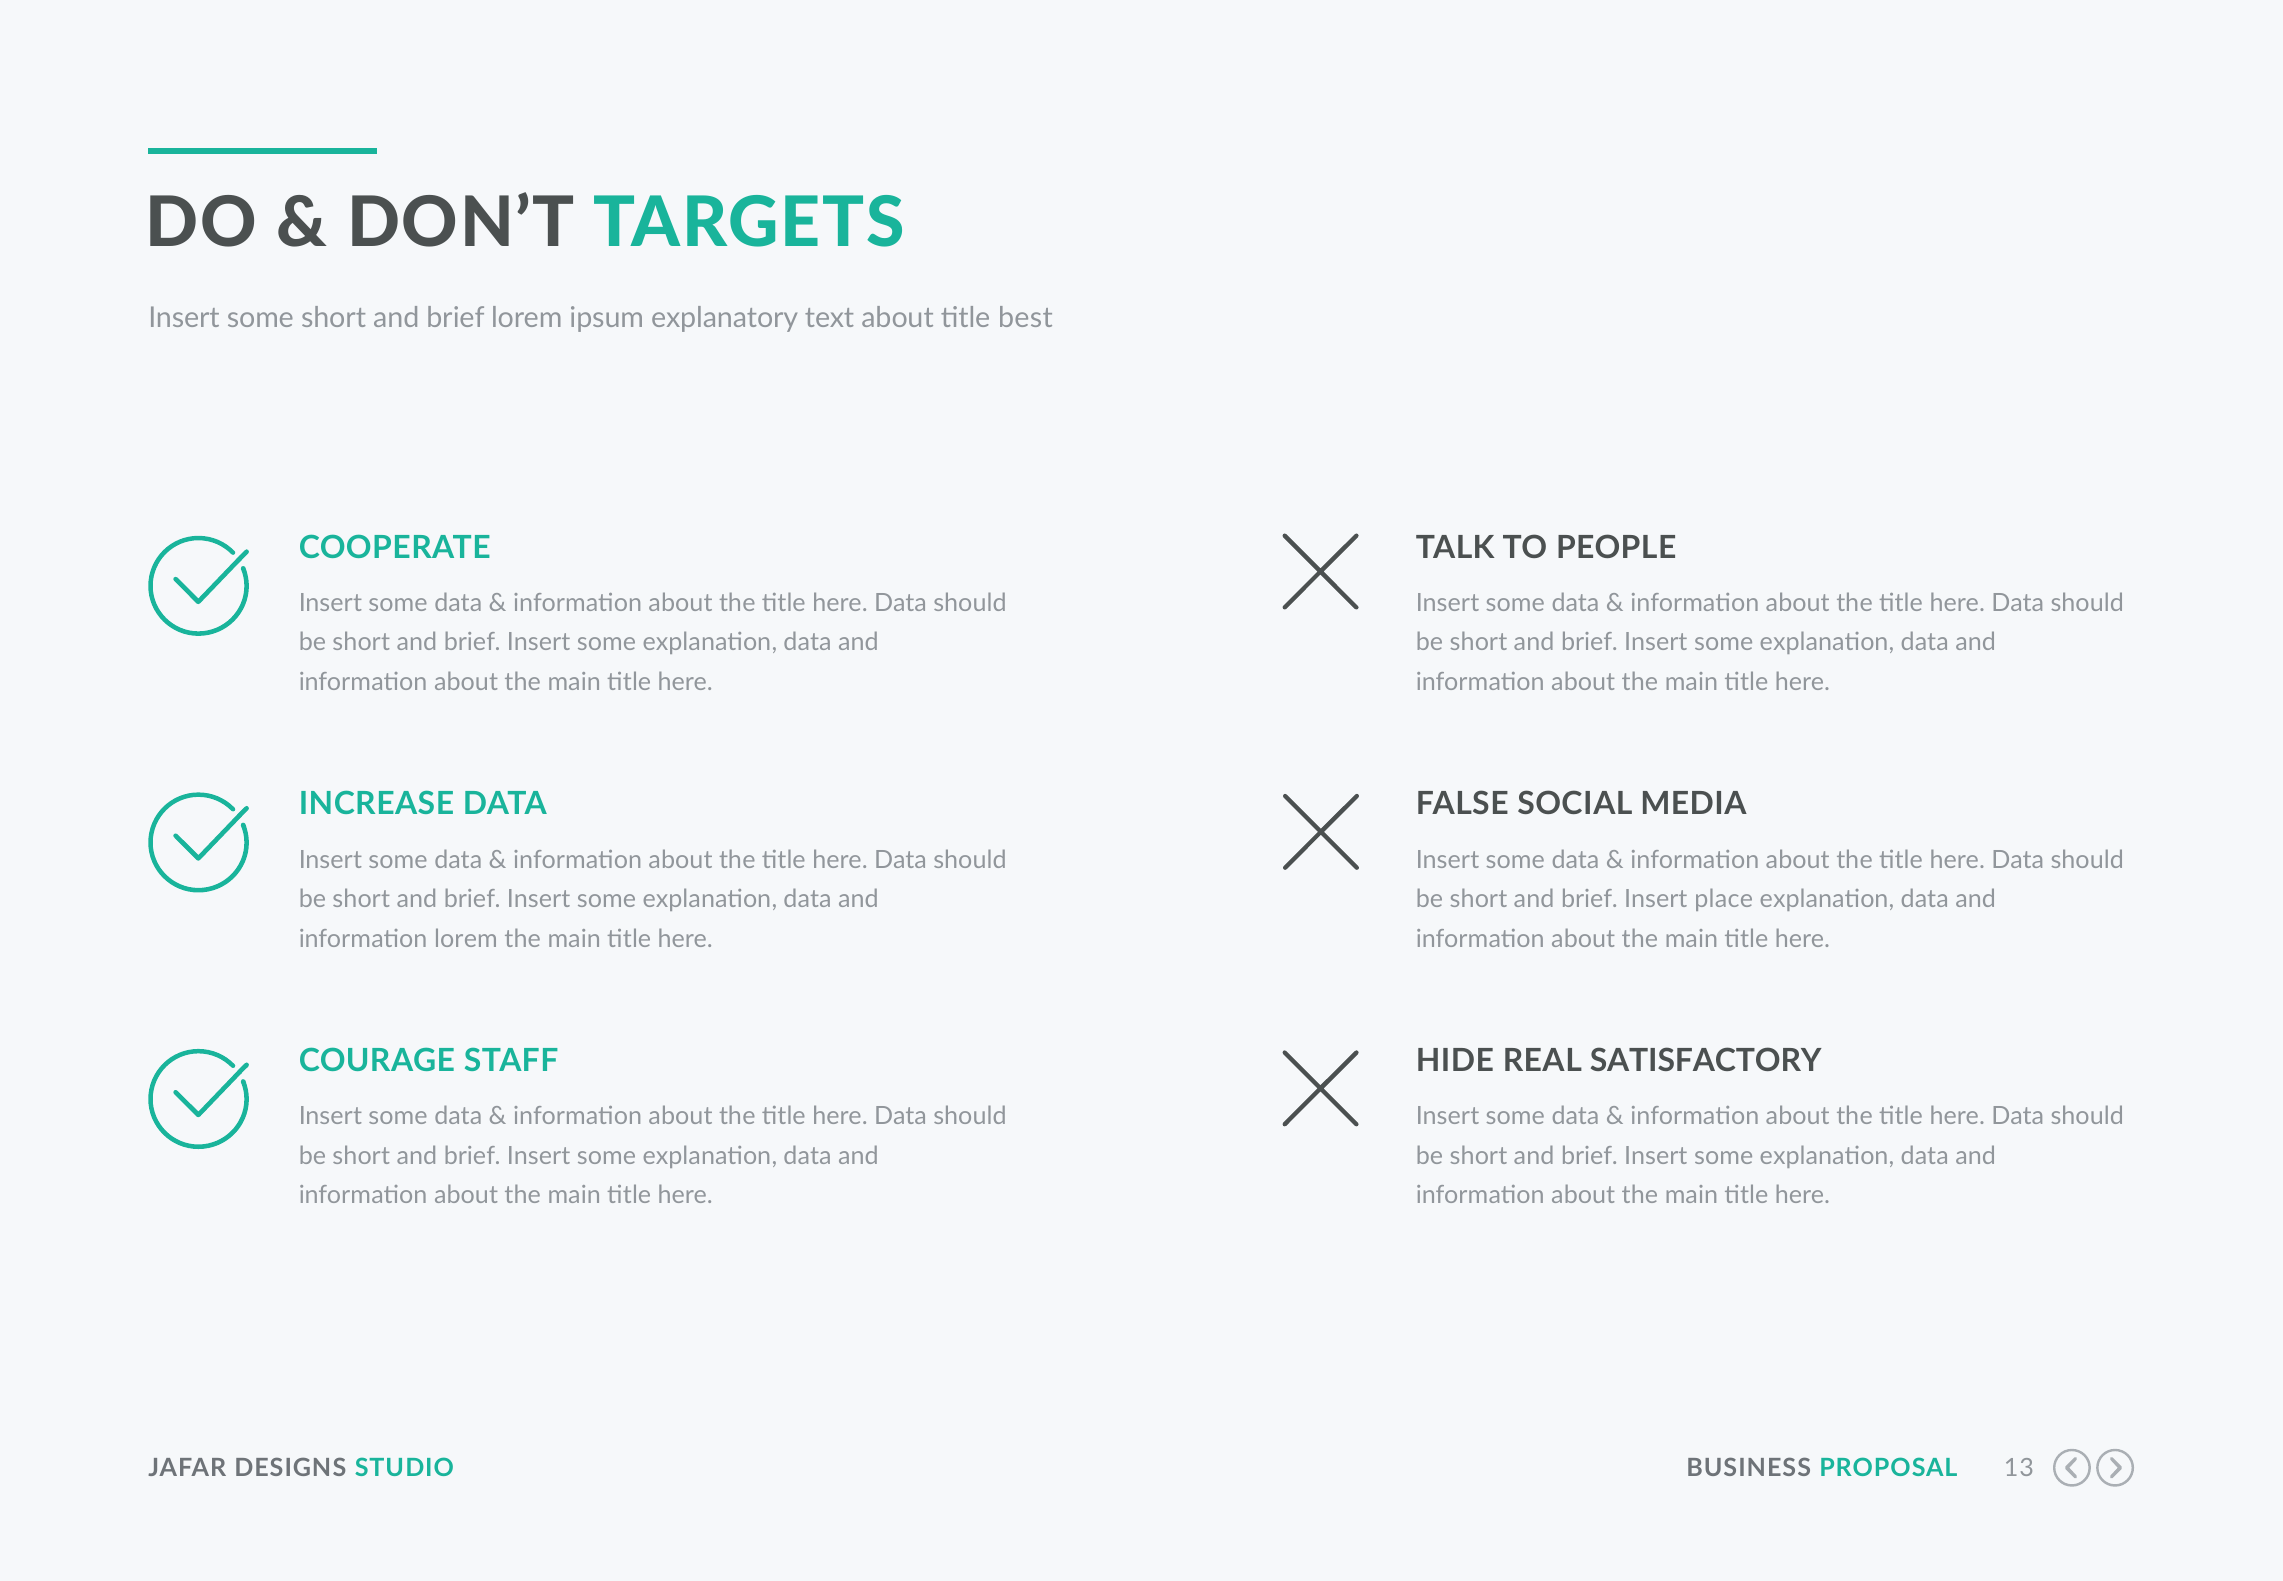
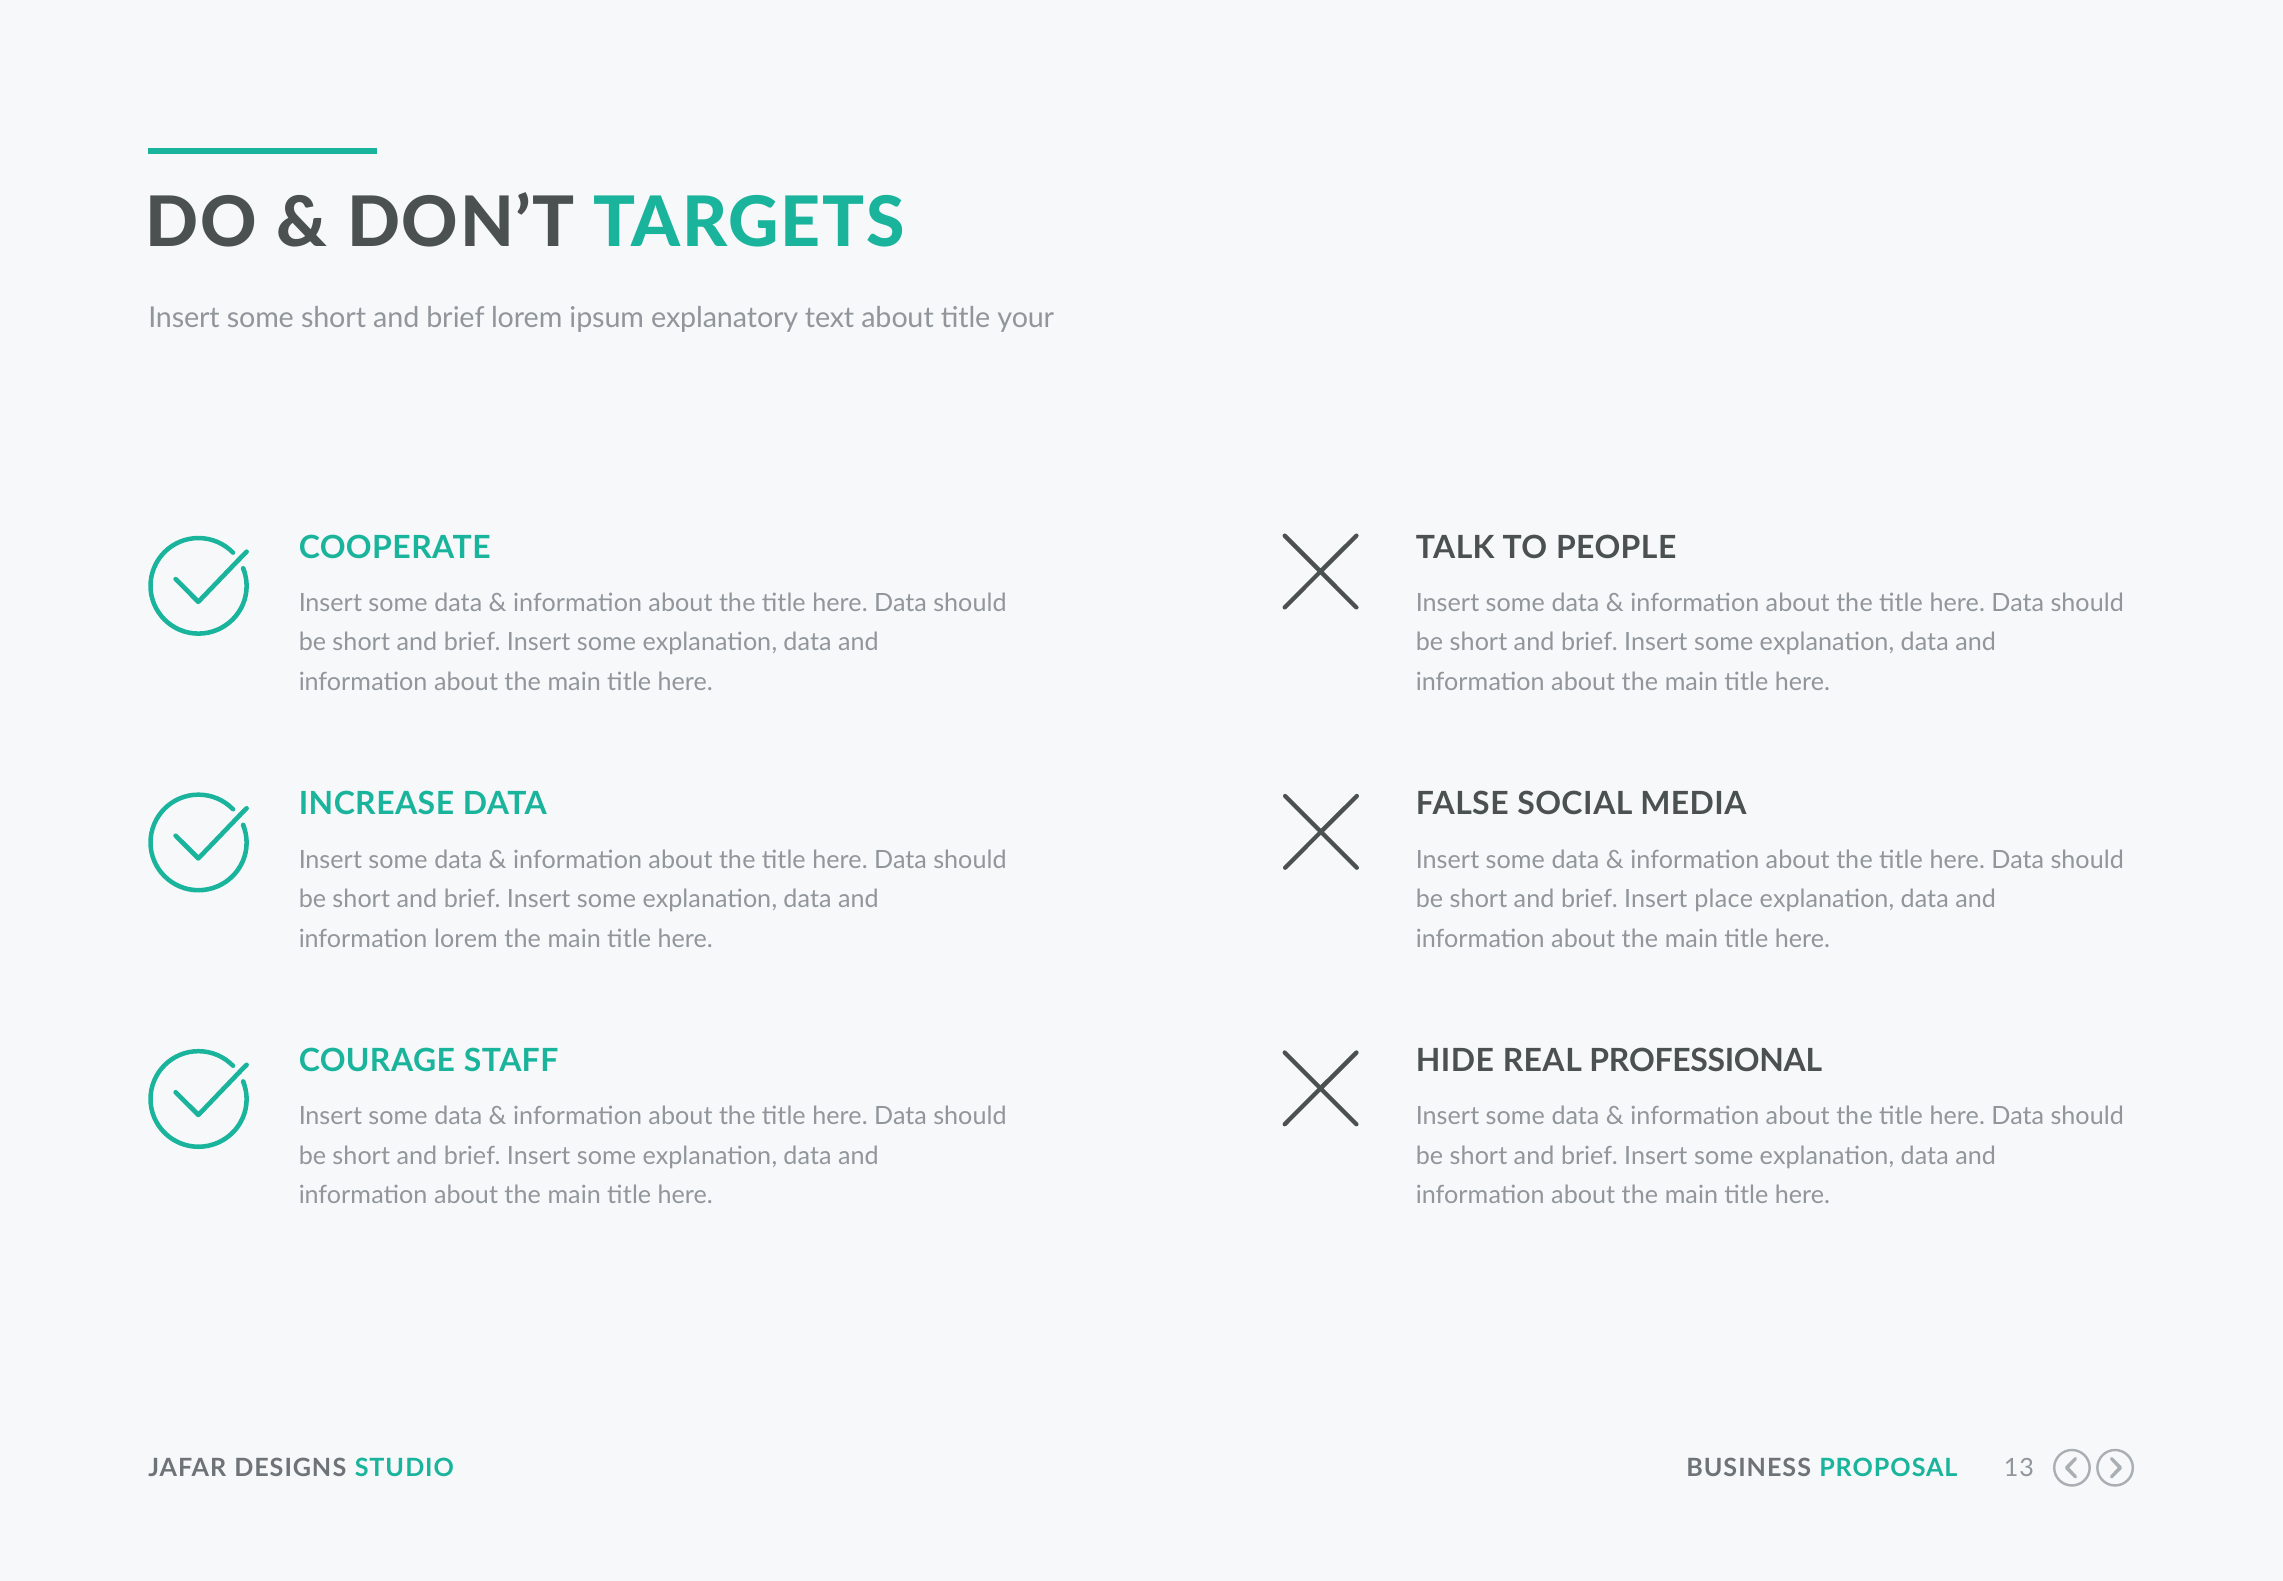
best: best -> your (1026, 318)
SATISFACTORY: SATISFACTORY -> PROFESSIONAL (1706, 1060)
